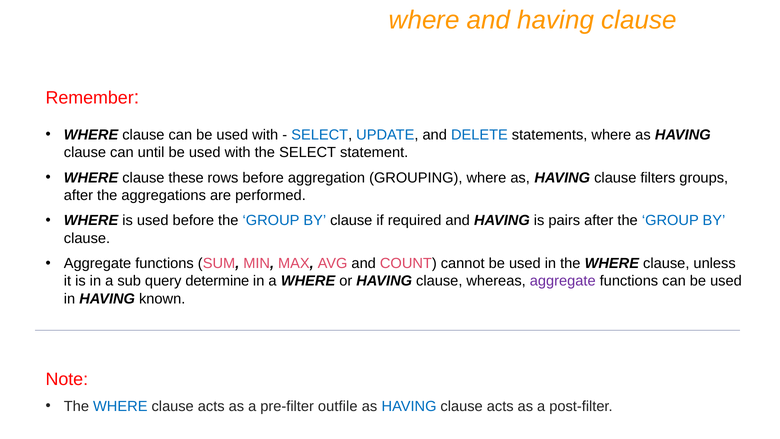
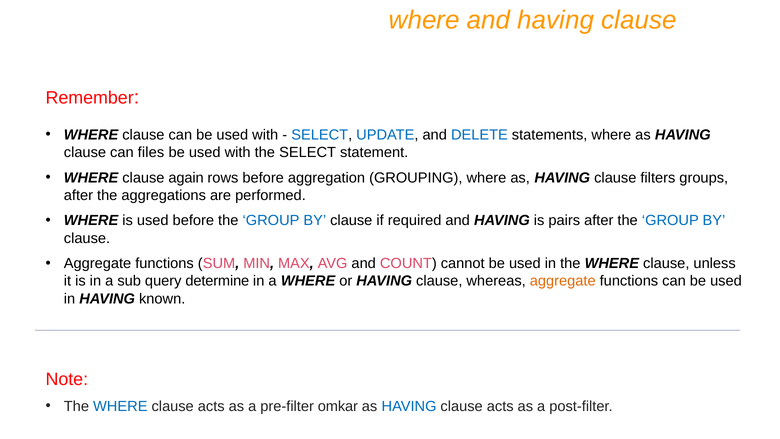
until: until -> files (151, 152)
these: these -> again (186, 178)
aggregate colour: purple -> orange (563, 281)
outfile: outfile -> omkar (338, 406)
